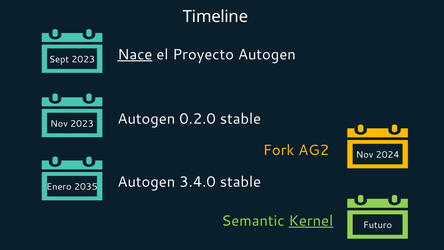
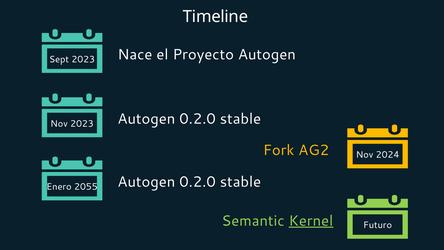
Nace underline: present -> none (135, 54)
2035: 2035 -> 2055 (86, 187)
3.4.0: 3.4.0 -> 0.2.0 (198, 182)
